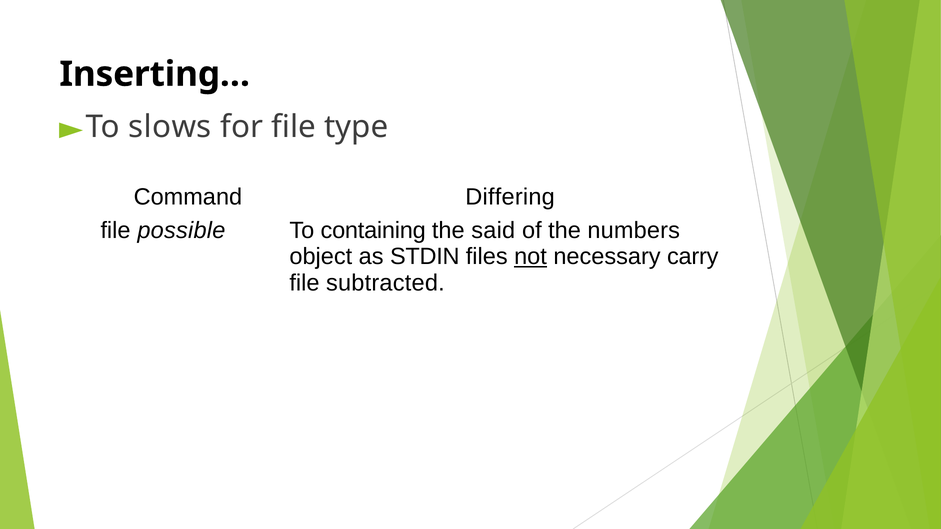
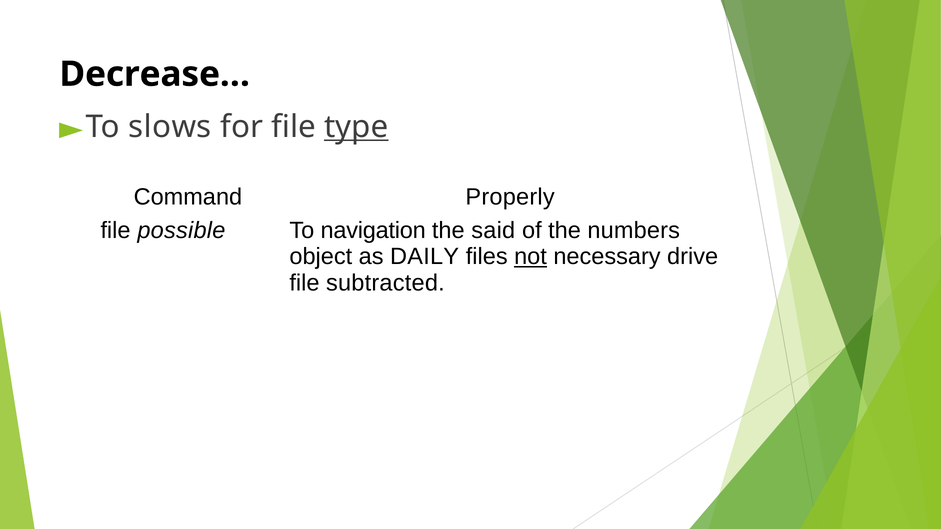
Inserting…: Inserting… -> Decrease… (155, 74)
type underline: none -> present (356, 127)
Differing: Differing -> Properly (510, 197)
containing: containing -> navigation (373, 230)
STDIN: STDIN -> DAILY (425, 257)
carry: carry -> drive (693, 257)
